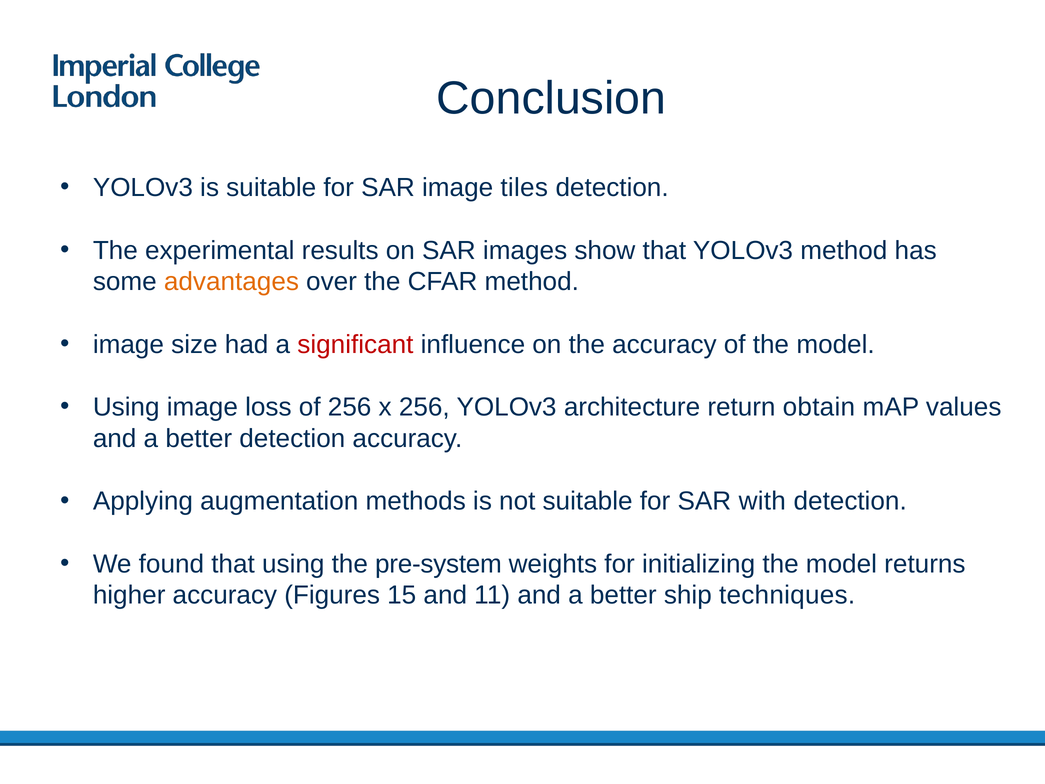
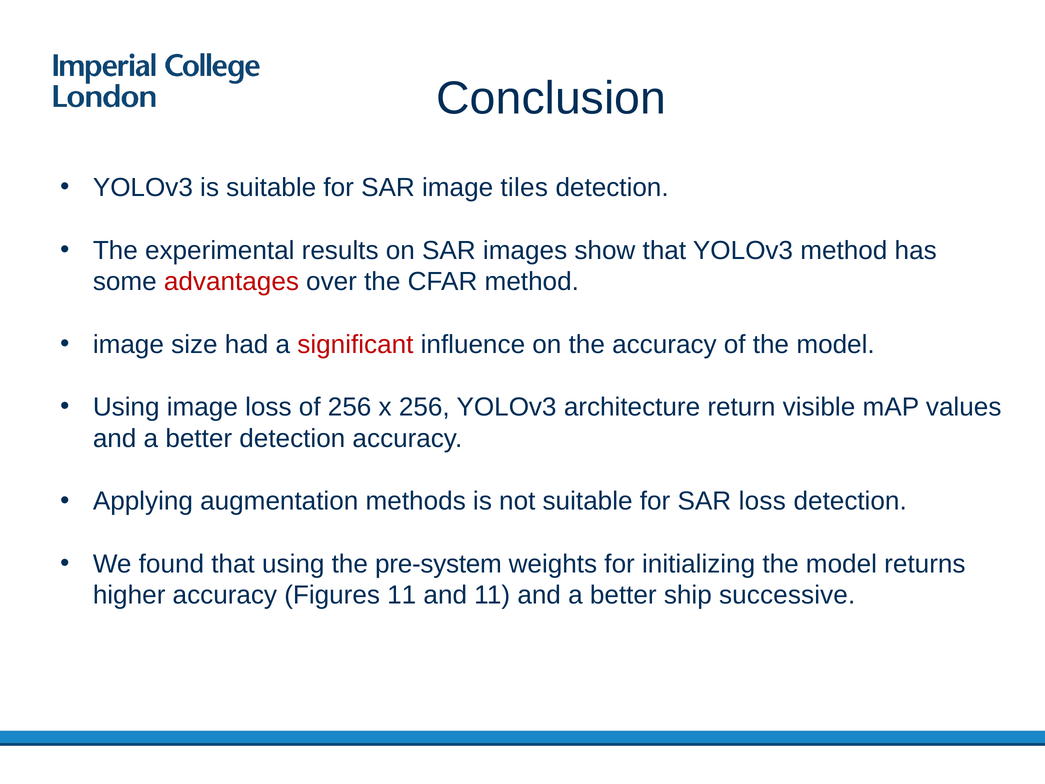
advantages colour: orange -> red (231, 282)
obtain: obtain -> visible (819, 407)
SAR with: with -> loss (762, 501)
Figures 15: 15 -> 11 (402, 595)
techniques: techniques -> successive (787, 595)
